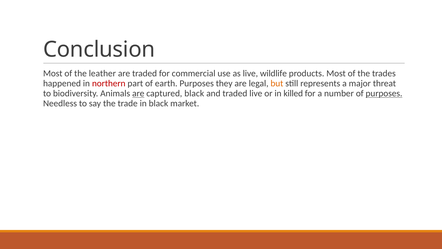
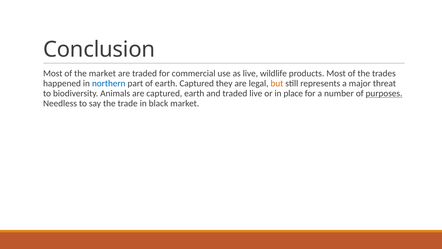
the leather: leather -> market (102, 73)
northern colour: red -> blue (109, 83)
earth Purposes: Purposes -> Captured (197, 83)
are underline: present -> none (138, 93)
captured black: black -> earth (194, 93)
killed: killed -> place (293, 93)
